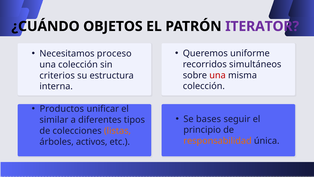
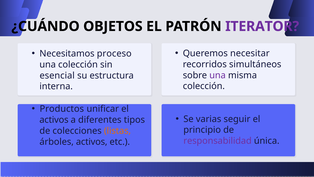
uniforme: uniforme -> necesitar (250, 53)
una colour: red -> purple (218, 75)
criterios: criterios -> esencial (57, 75)
bases: bases -> varias (209, 119)
similar: similar -> activos (54, 120)
responsabilidad colour: orange -> purple (218, 141)
